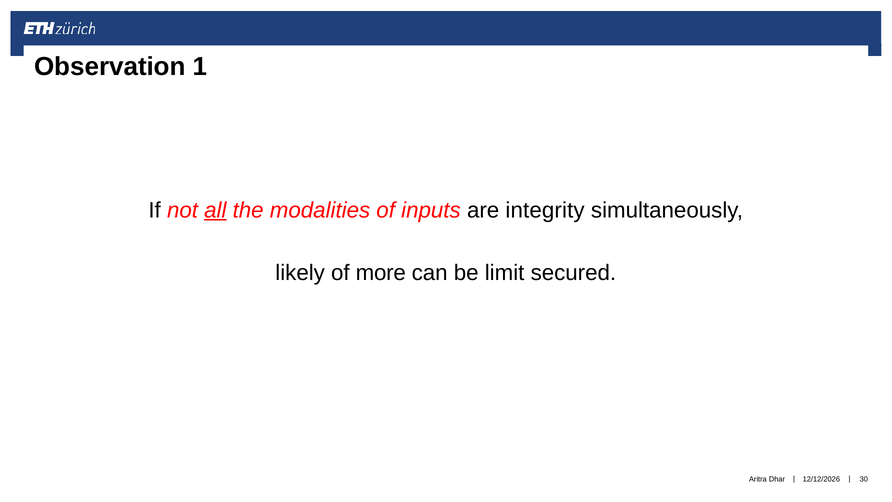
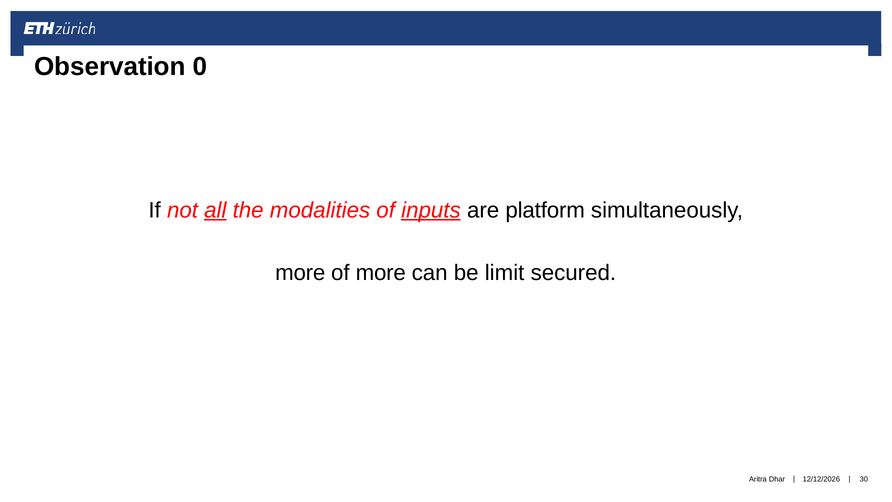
1: 1 -> 0 (200, 67)
inputs underline: none -> present (431, 210)
integrity: integrity -> platform (545, 210)
likely: likely -> more (300, 273)
